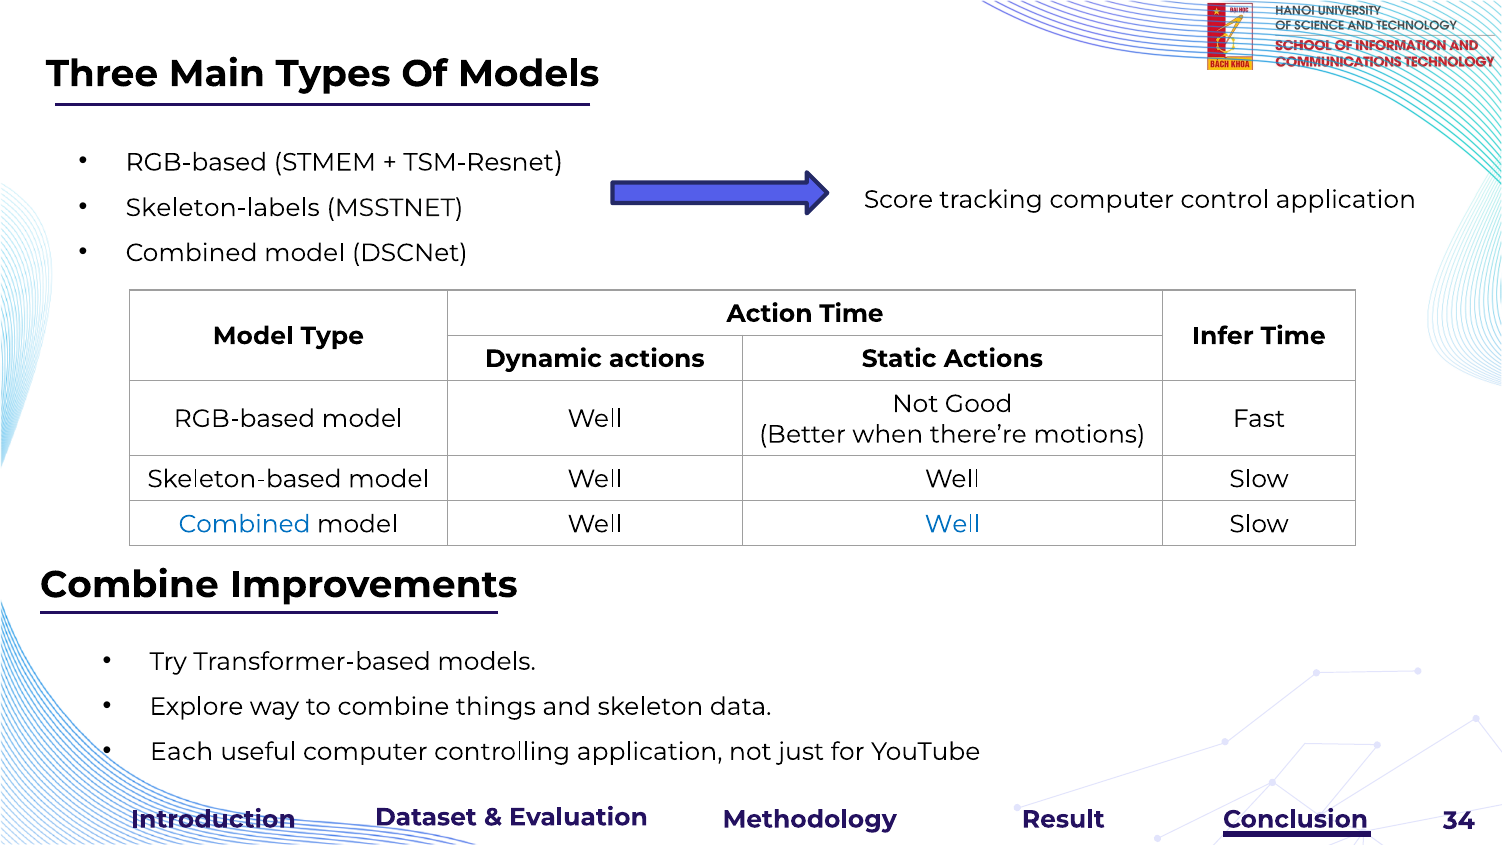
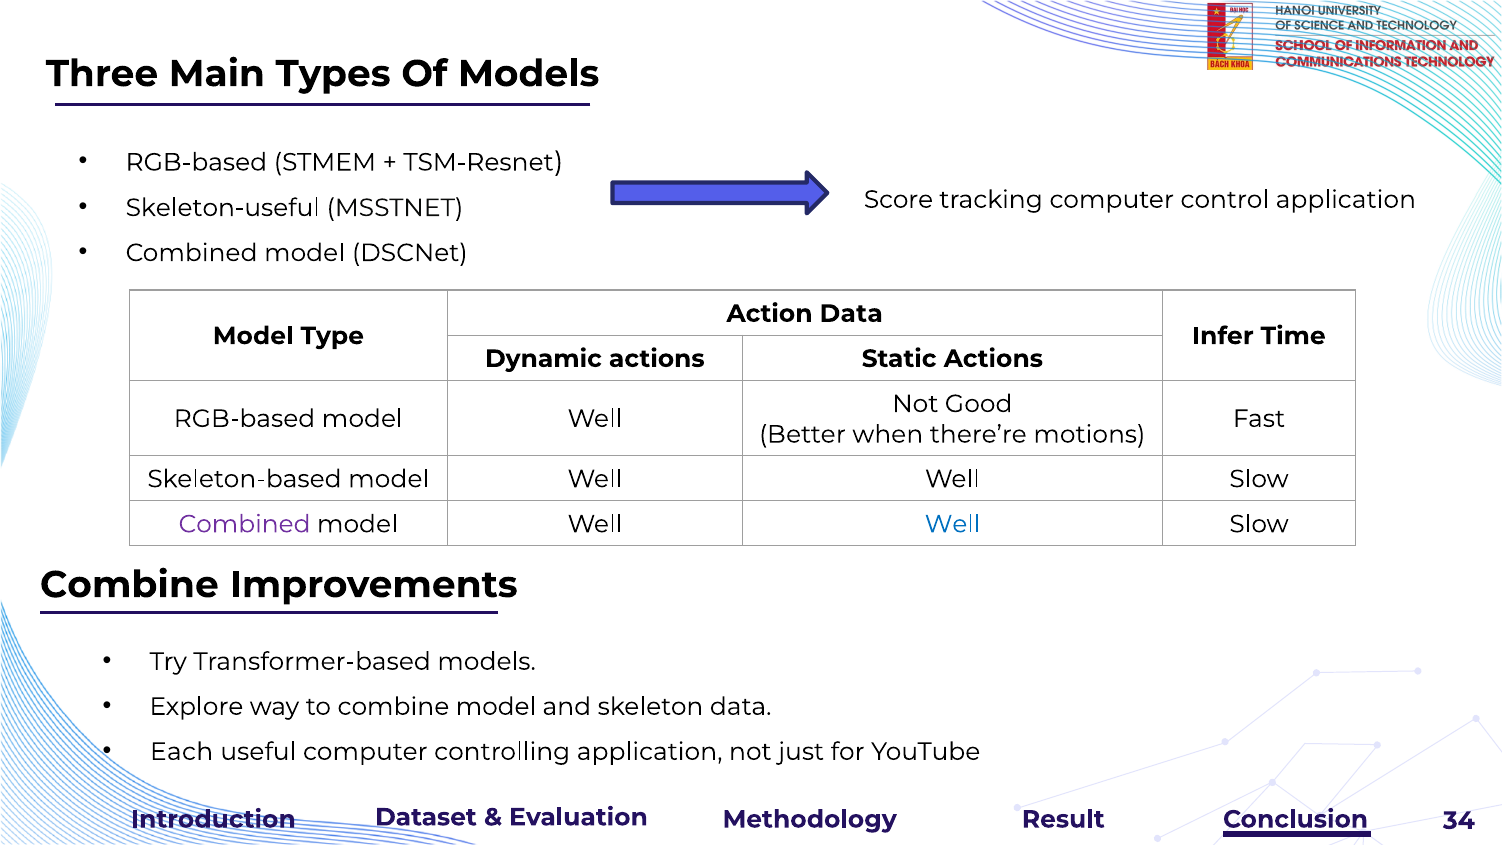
Skeleton-labels: Skeleton-labels -> Skeleton-useful (223, 208)
Action Time: Time -> Data (851, 314)
Combined colour: blue -> purple (245, 524)
combine things: things -> model (496, 706)
